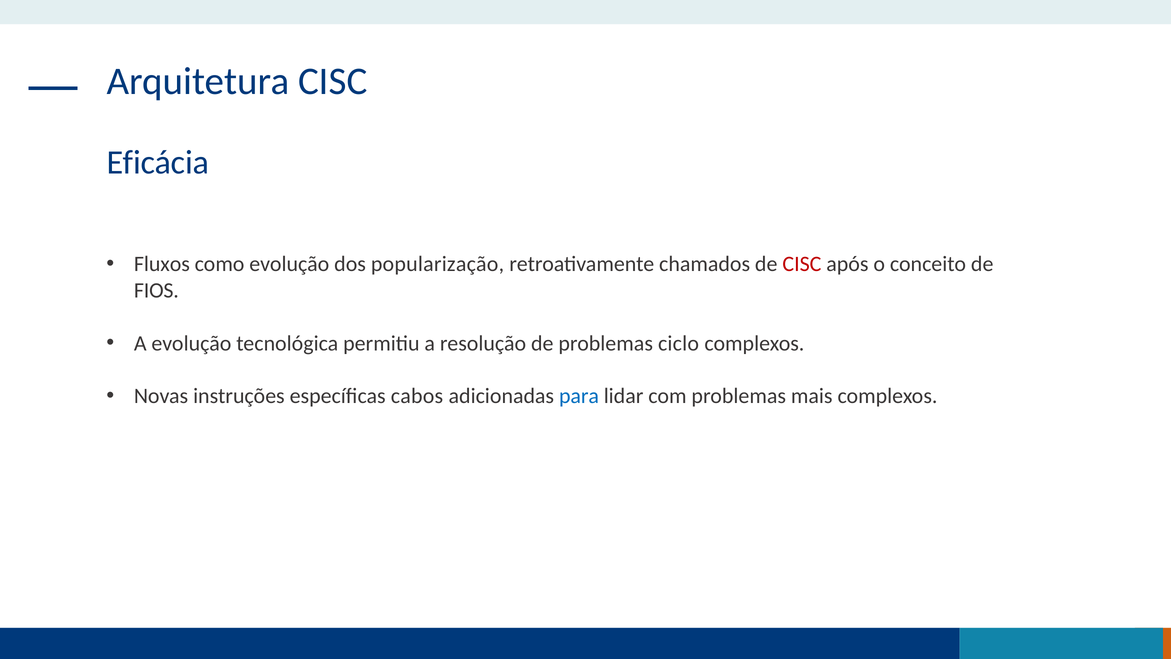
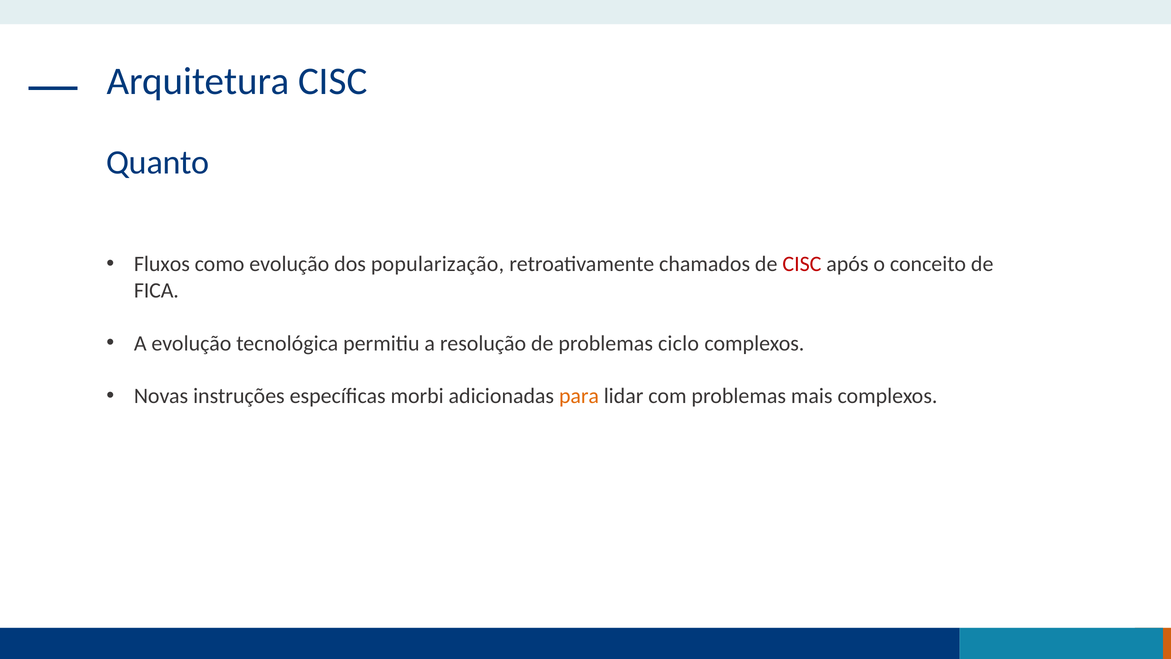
Eficácia: Eficácia -> Quanto (158, 162)
FIOS: FIOS -> FICA (156, 290)
cabos: cabos -> morbi (417, 396)
para colour: blue -> orange (579, 396)
